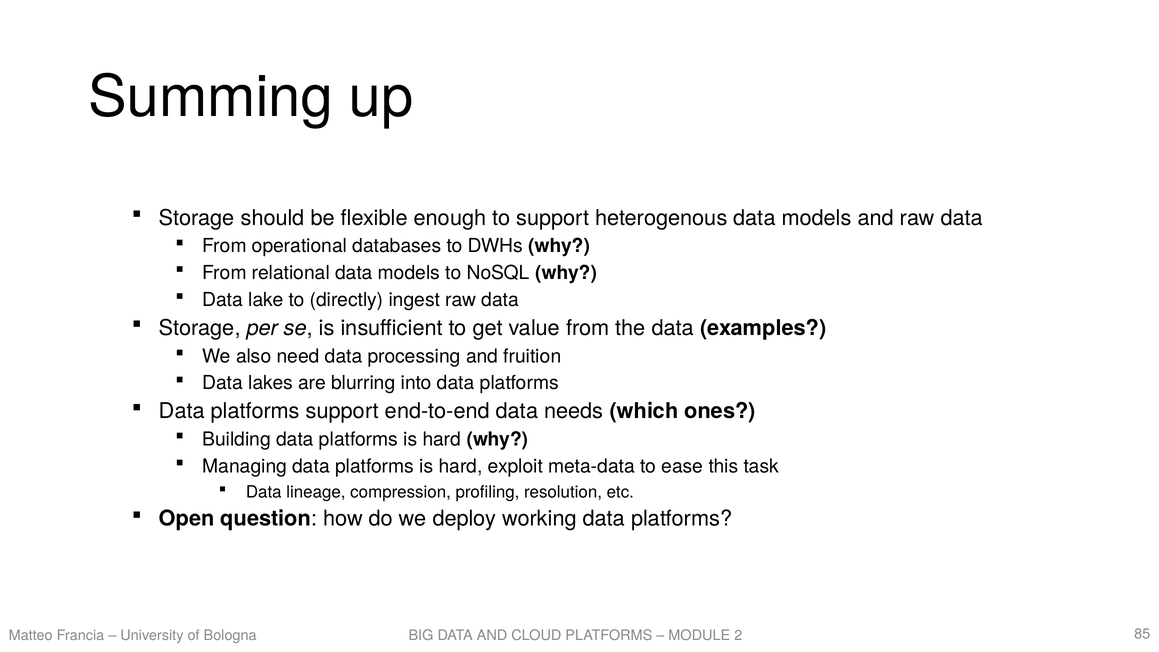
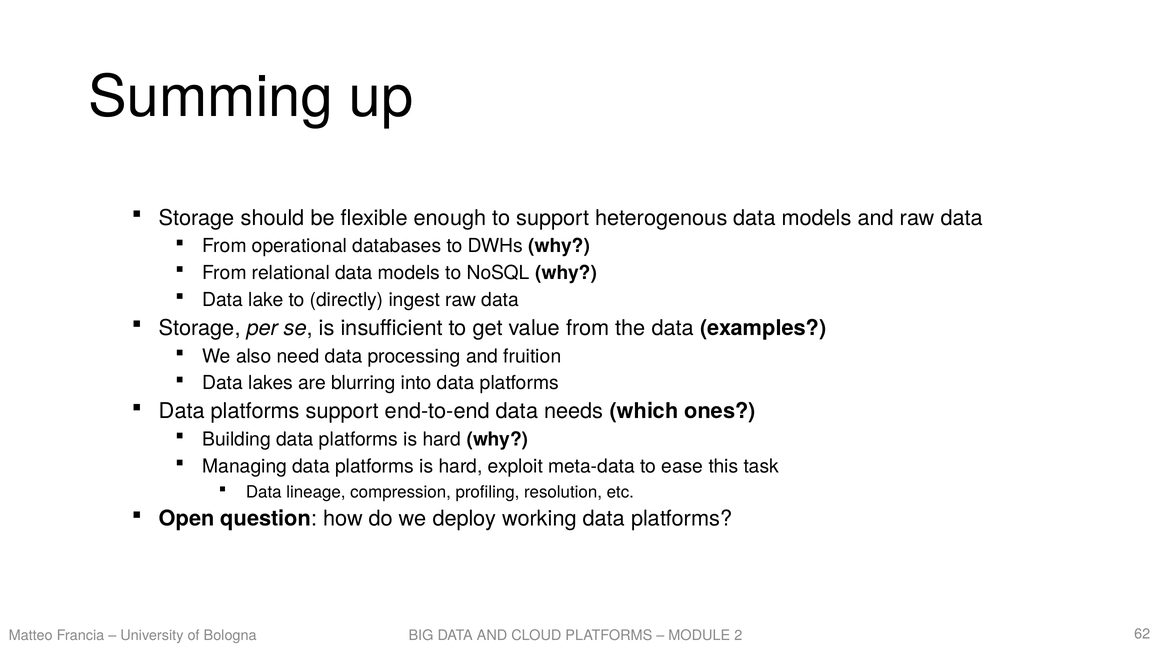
85: 85 -> 62 (1142, 634)
